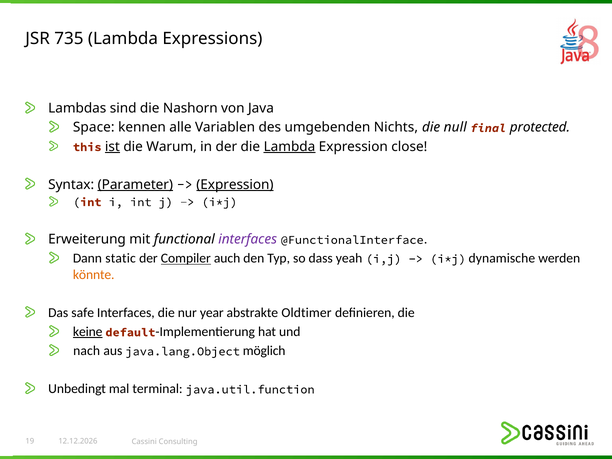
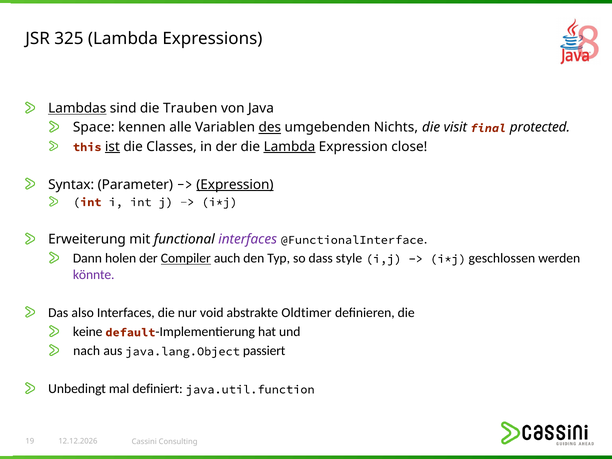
735: 735 -> 325 (69, 39)
Lambdas underline: none -> present (77, 108)
Nashorn: Nashorn -> Trauben (190, 108)
des underline: none -> present (270, 128)
null: null -> visit (455, 128)
Warum: Warum -> Classes (172, 147)
Parameter underline: present -> none (135, 185)
static: static -> holen (121, 258)
yeah: yeah -> style (349, 258)
dynamische: dynamische -> geschlossen (502, 258)
könnte colour: orange -> purple (94, 275)
safe: safe -> also (83, 313)
year: year -> void (212, 313)
keine underline: present -> none (88, 332)
möglich: möglich -> passiert (264, 351)
terminal: terminal -> definiert (158, 389)
